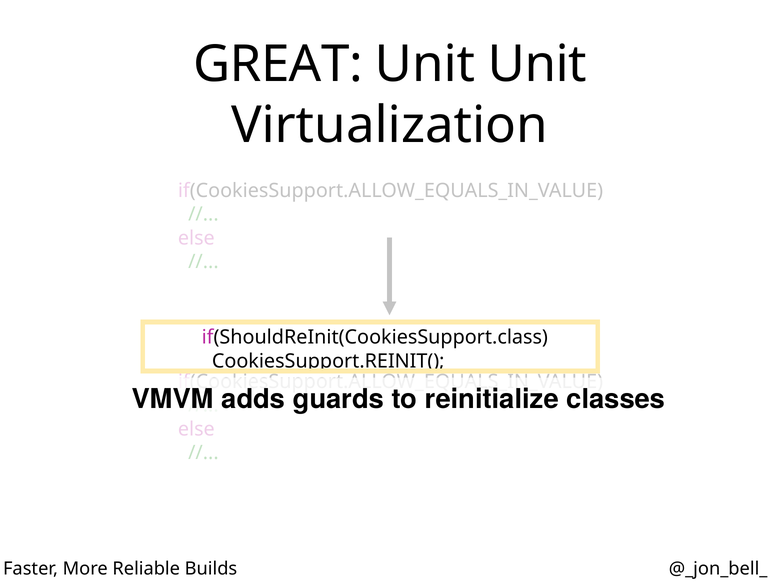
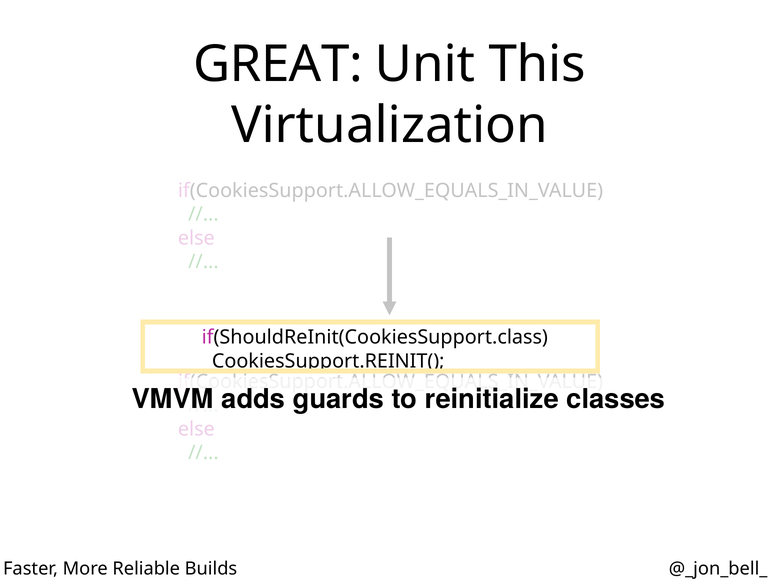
Unit Unit: Unit -> This (537, 64)
